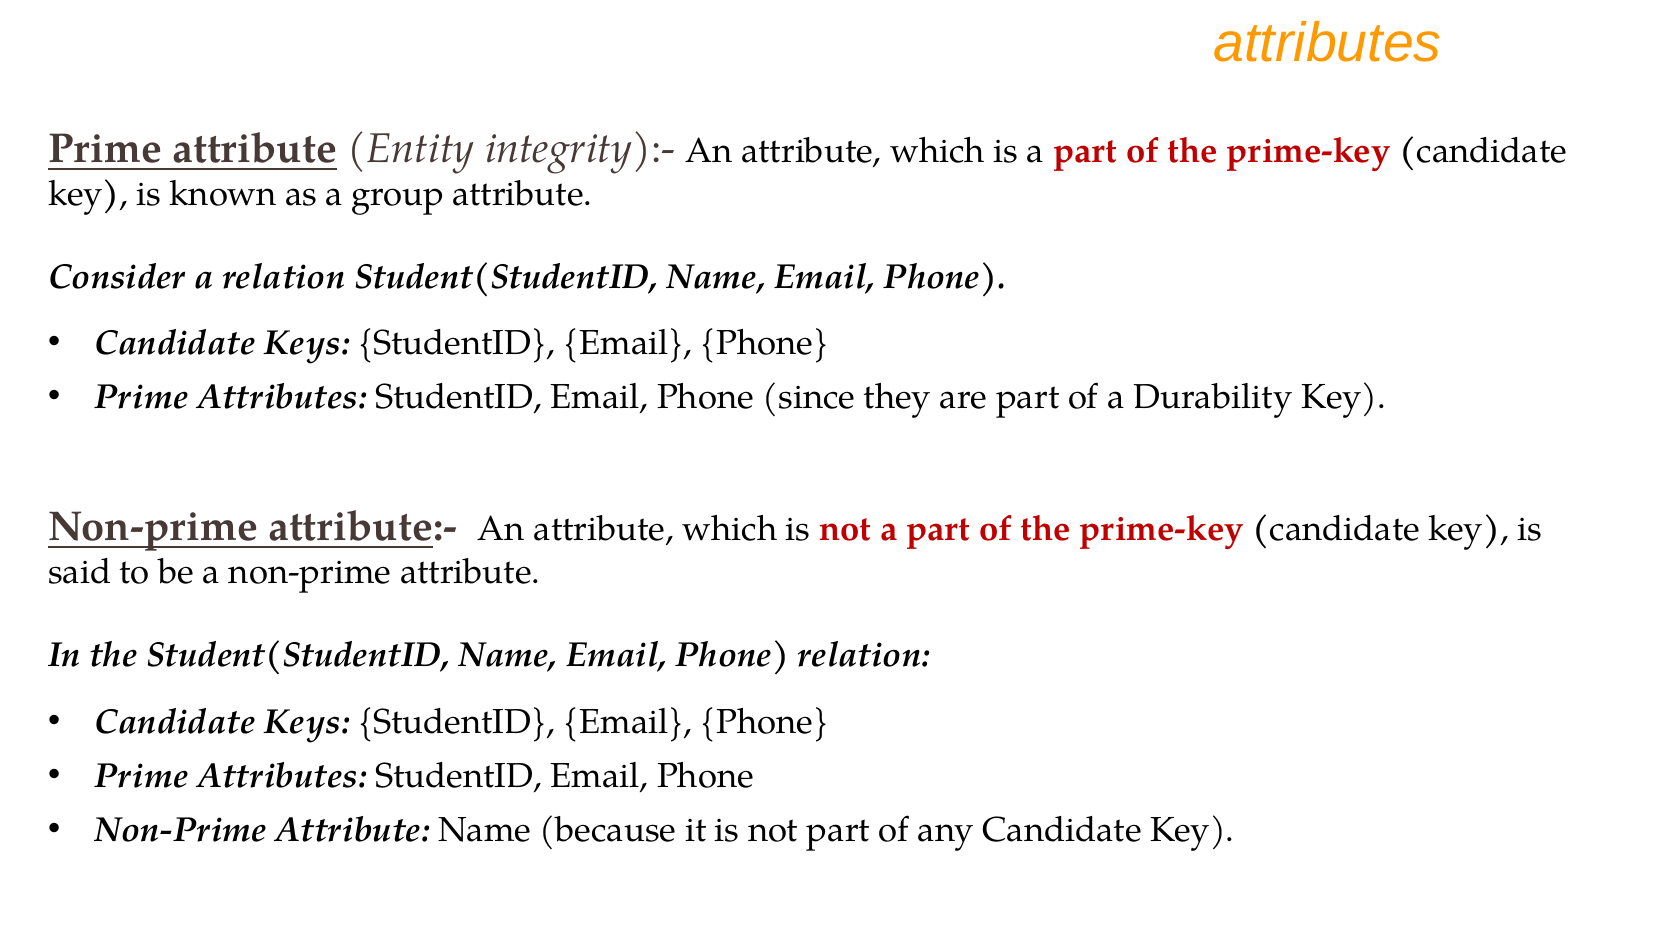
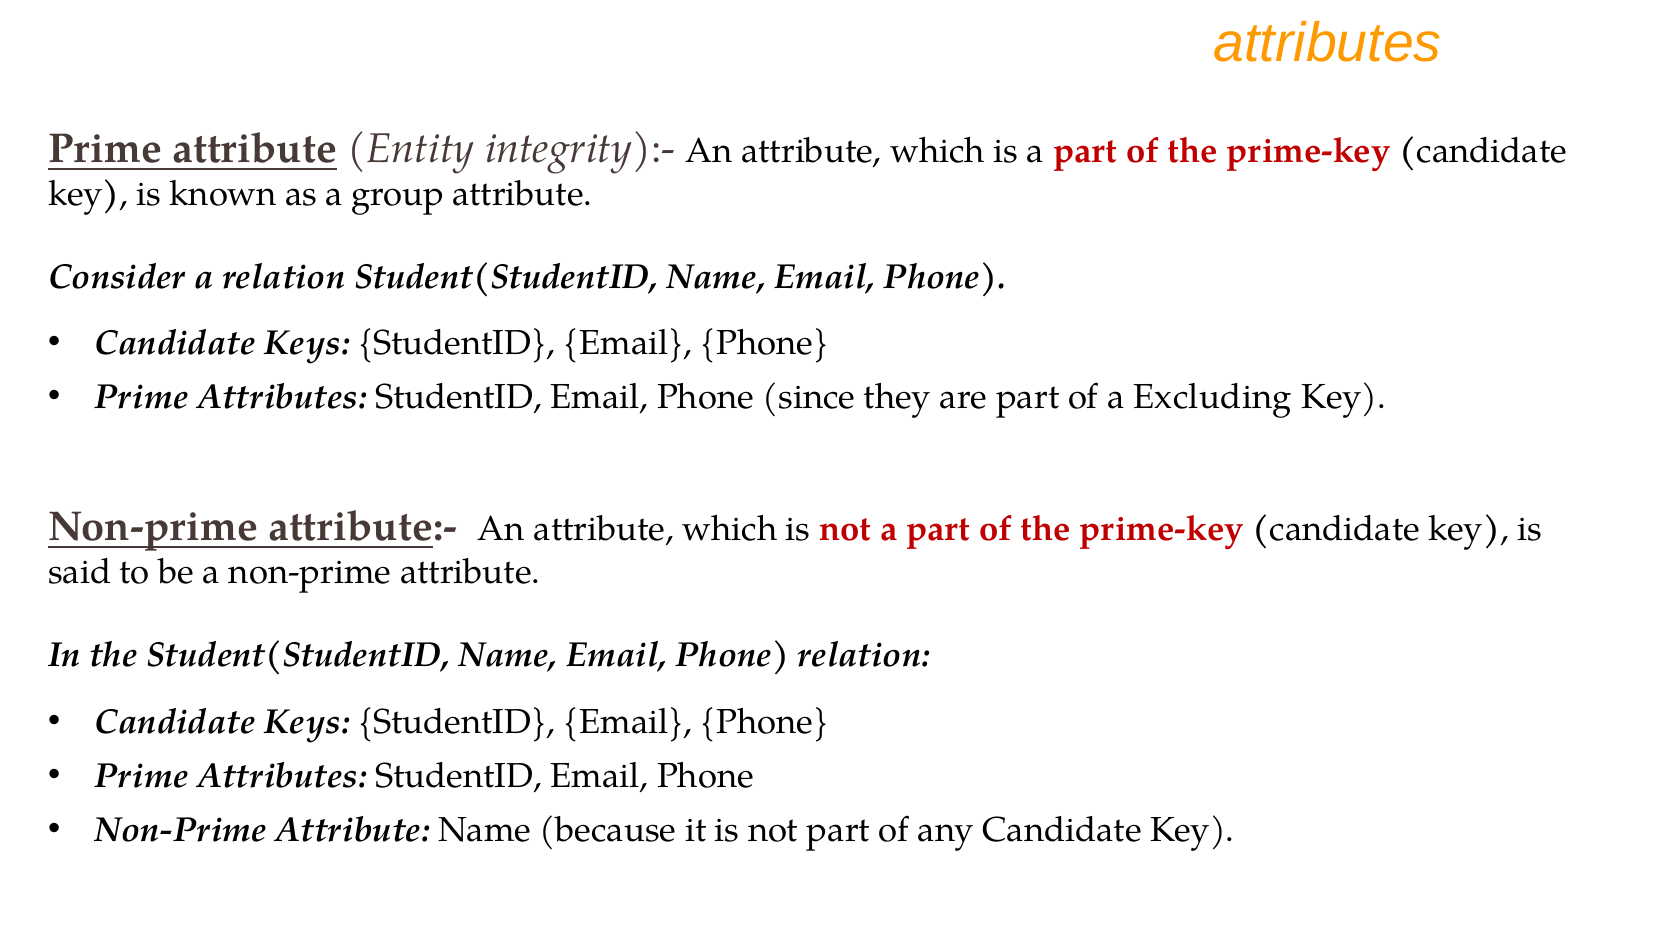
Durability: Durability -> Excluding (1213, 397)
